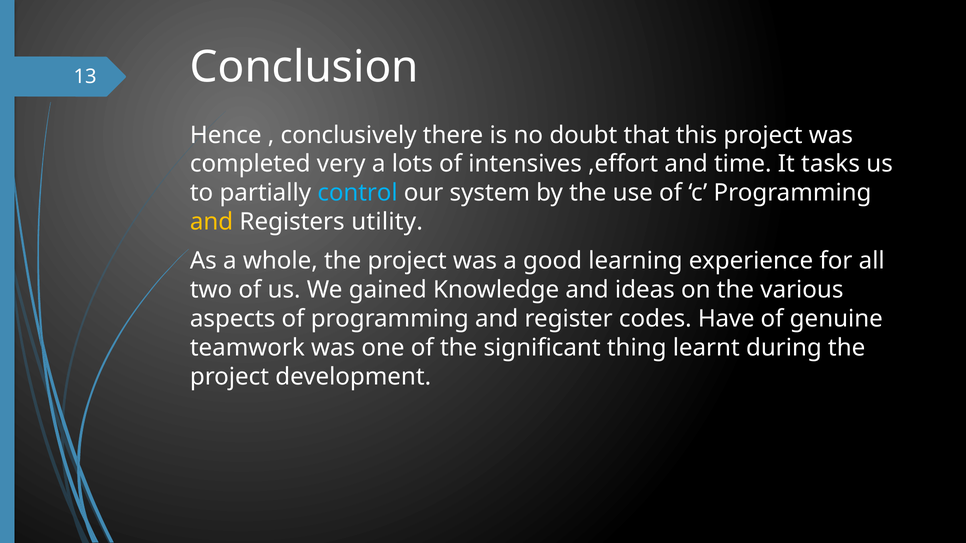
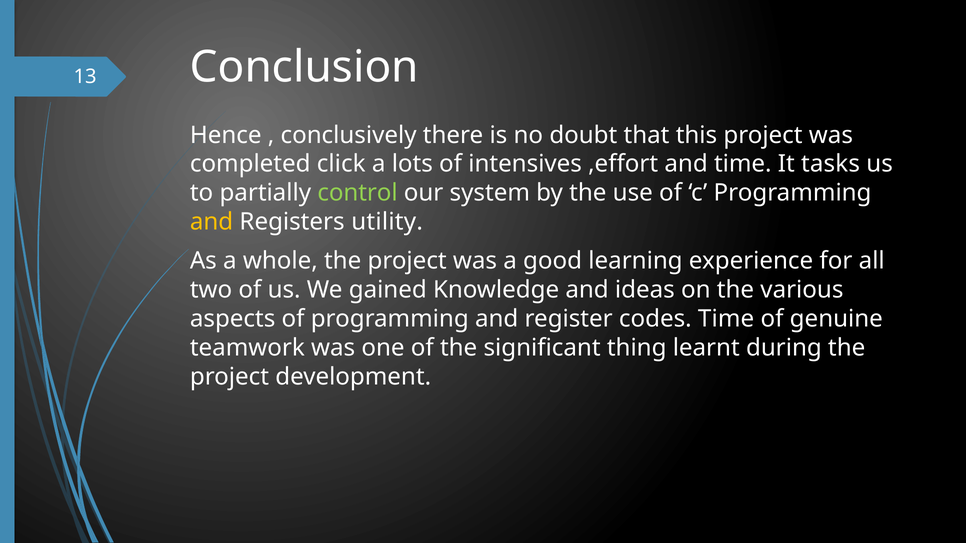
very: very -> click (341, 164)
control colour: light blue -> light green (358, 193)
codes Have: Have -> Time (726, 319)
